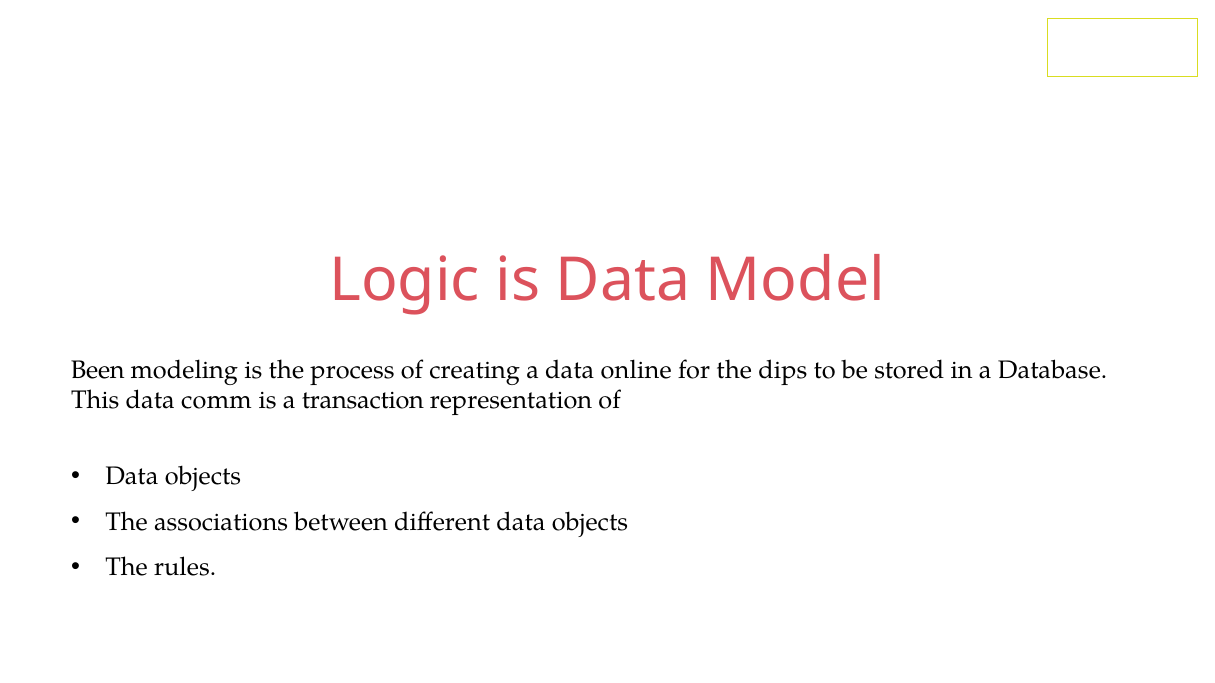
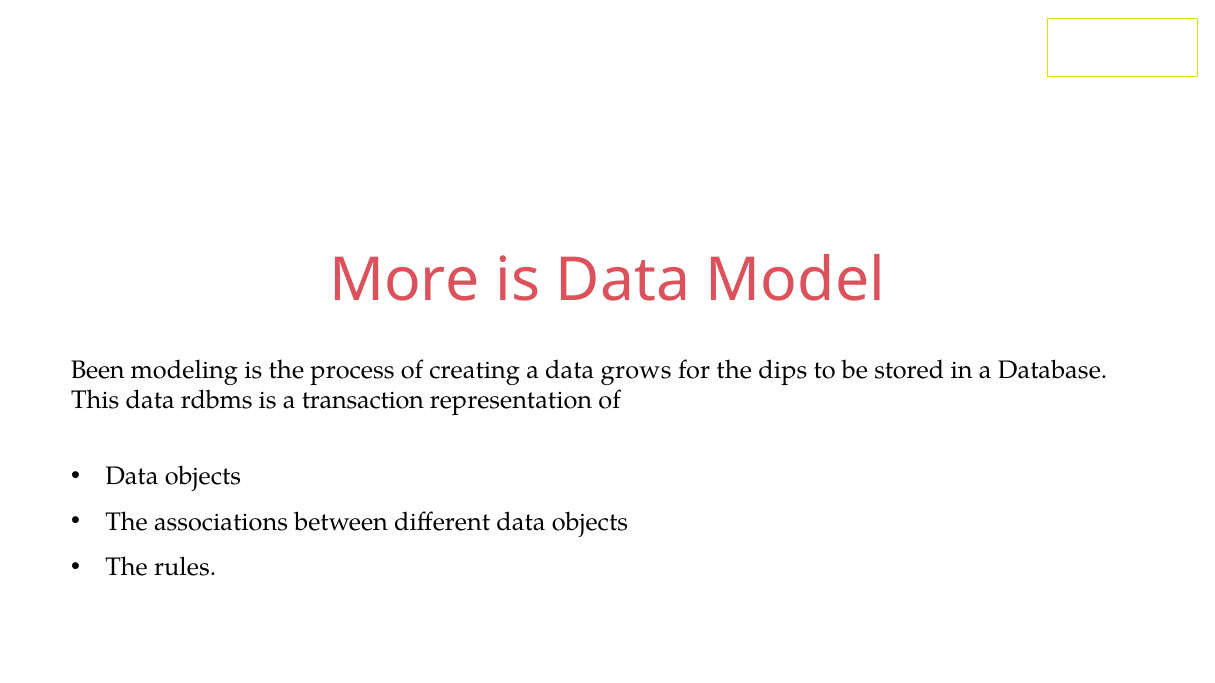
Logic: Logic -> More (405, 281)
online: online -> grows (636, 370)
comm: comm -> rdbms (217, 401)
